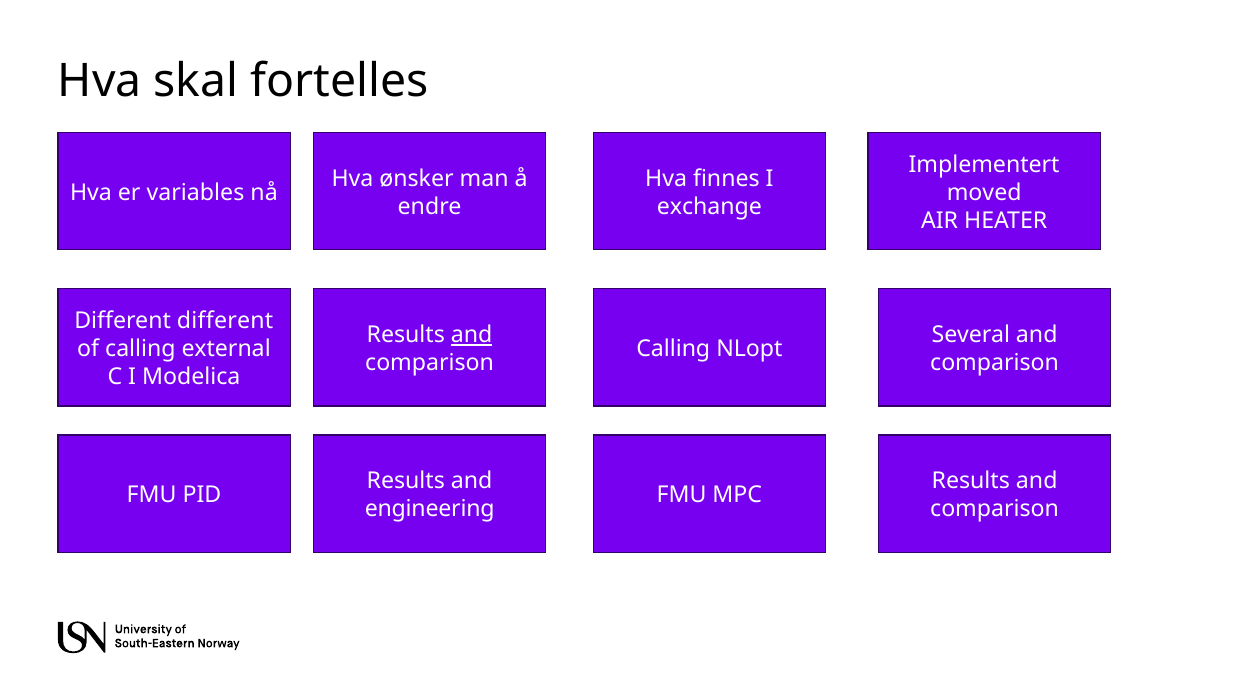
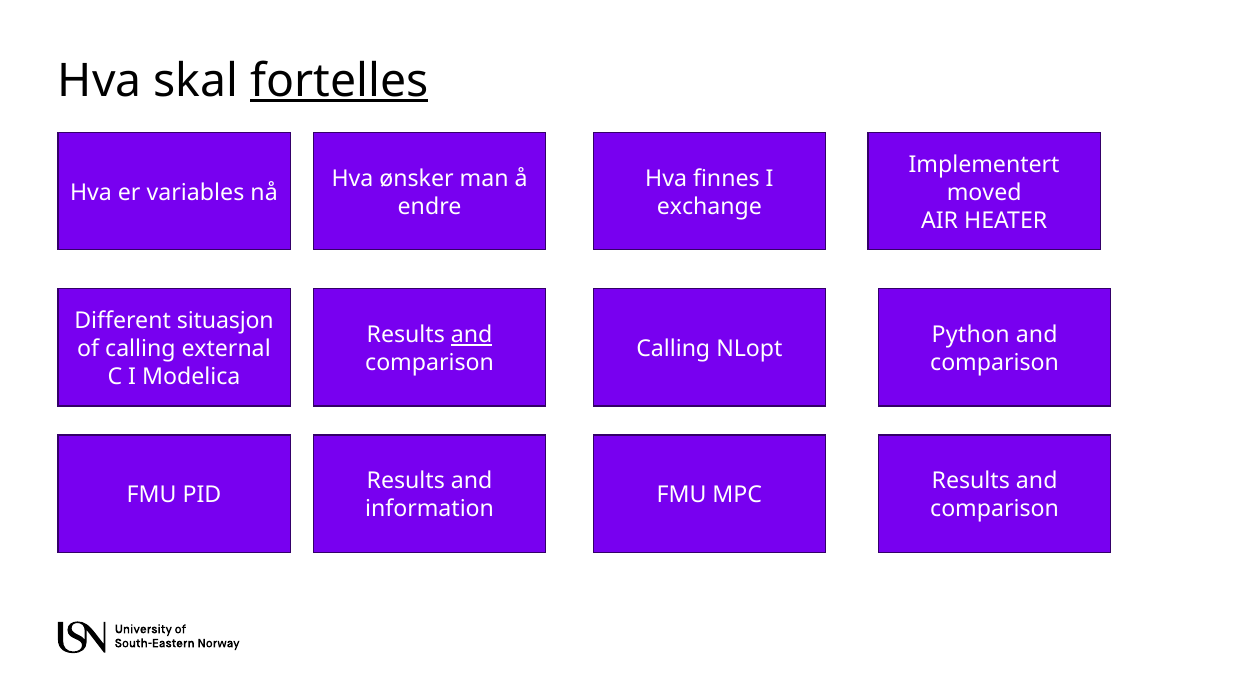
fortelles underline: none -> present (339, 81)
Different different: different -> situasjon (225, 321)
Several: Several -> Python (971, 335)
engineering: engineering -> information (430, 509)
